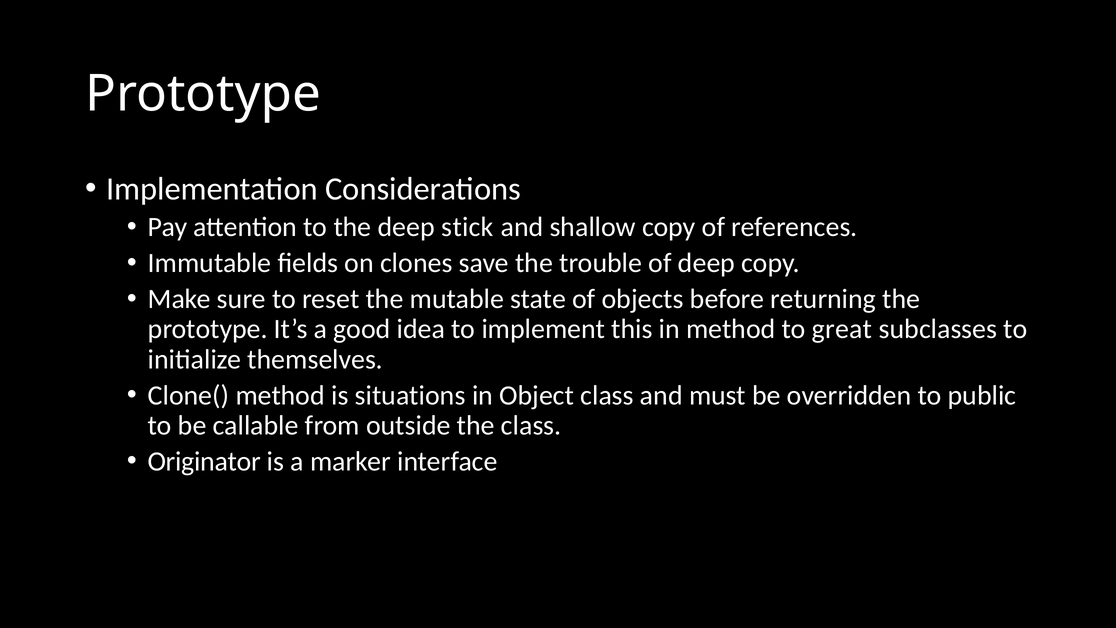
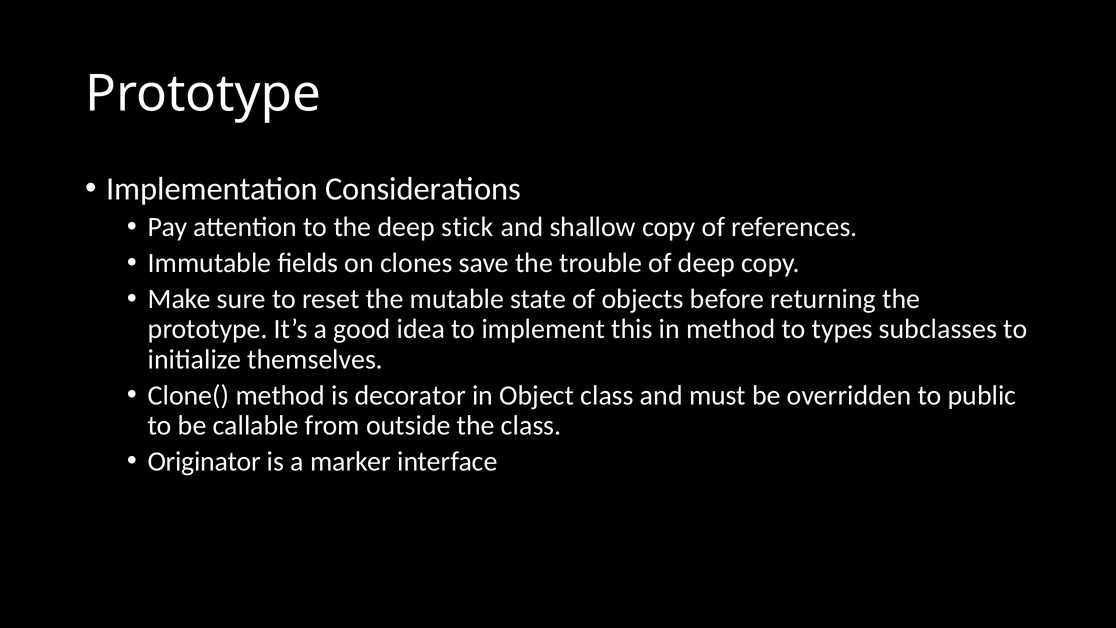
great: great -> types (842, 329)
situations: situations -> decorator (410, 395)
